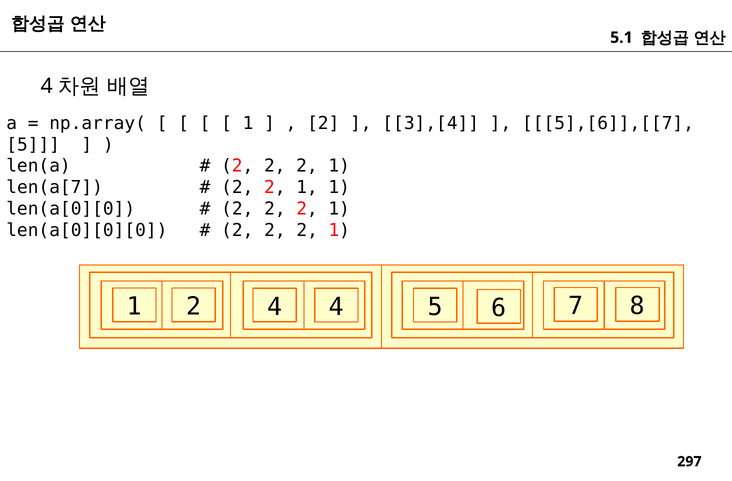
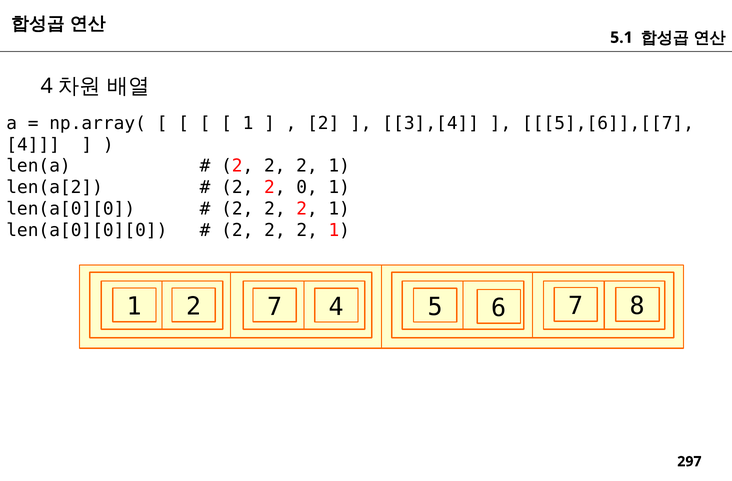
5: 5 -> 4 (33, 145)
len(a[7: len(a[7 -> len(a[2 (55, 187)
1: 1 -> 0 (307, 187)
2 4: 4 -> 7 (275, 307)
